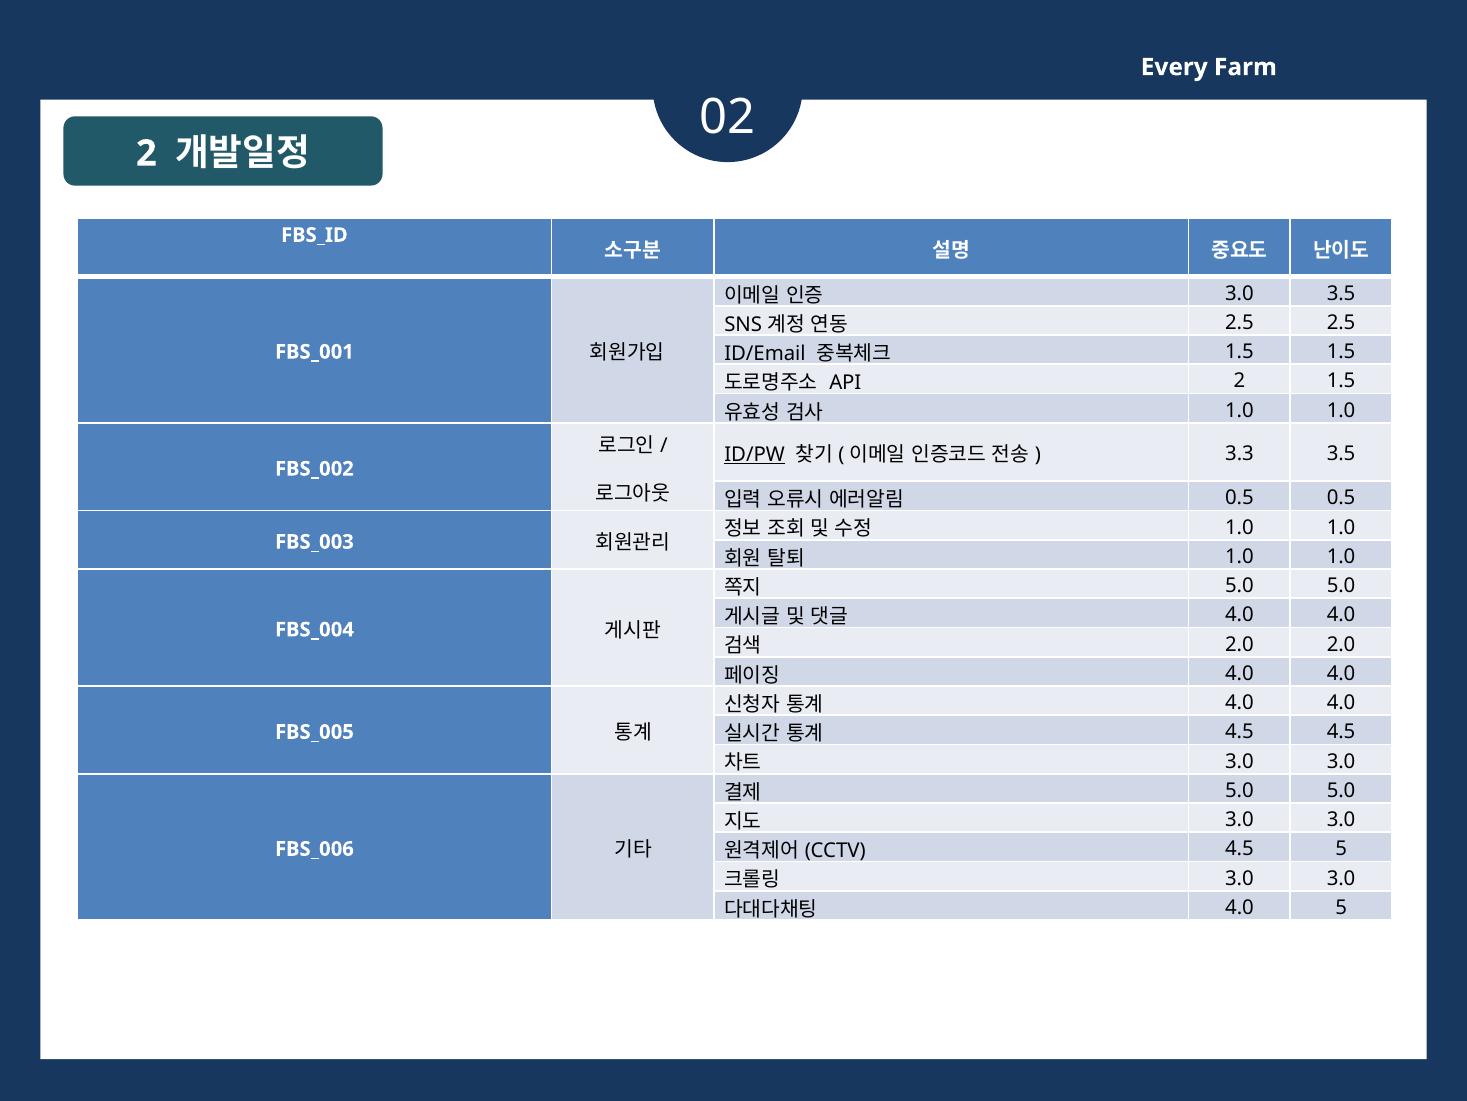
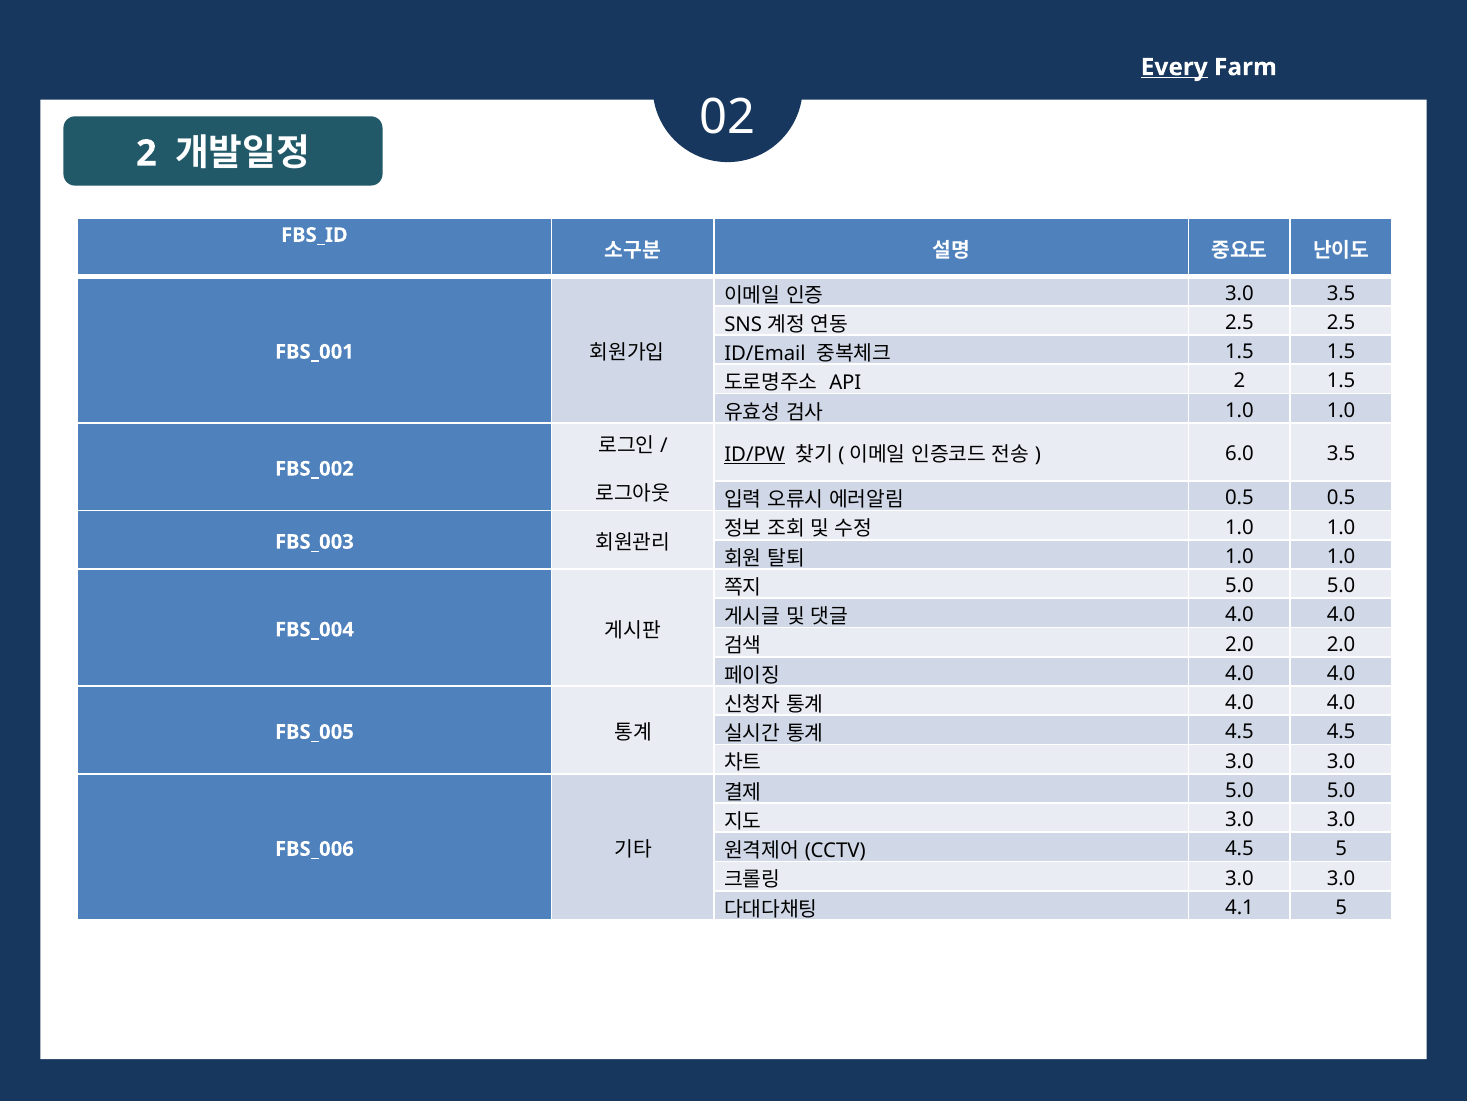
Every underline: none -> present (1174, 67)
3.3: 3.3 -> 6.0 (1239, 454)
4.0: 4.0 -> 4.1 (1239, 907)
